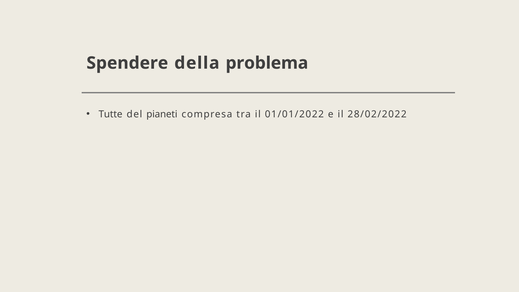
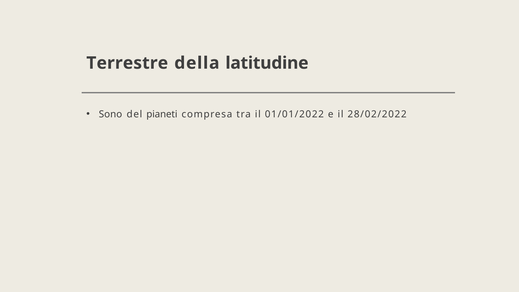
Spendere: Spendere -> Terrestre (127, 63)
problema: problema -> latitudine (267, 63)
Tutte: Tutte -> Sono (110, 114)
